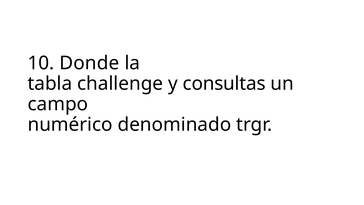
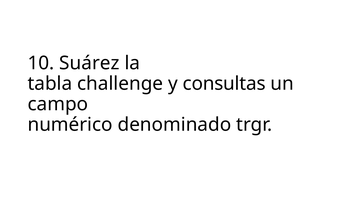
Donde: Donde -> Suárez (89, 63)
